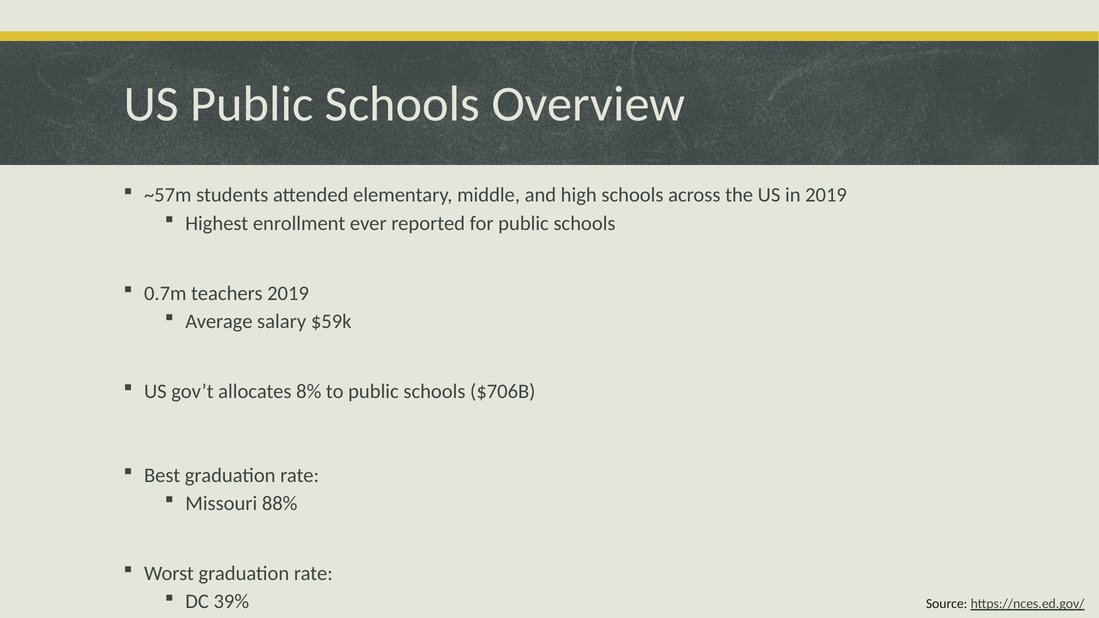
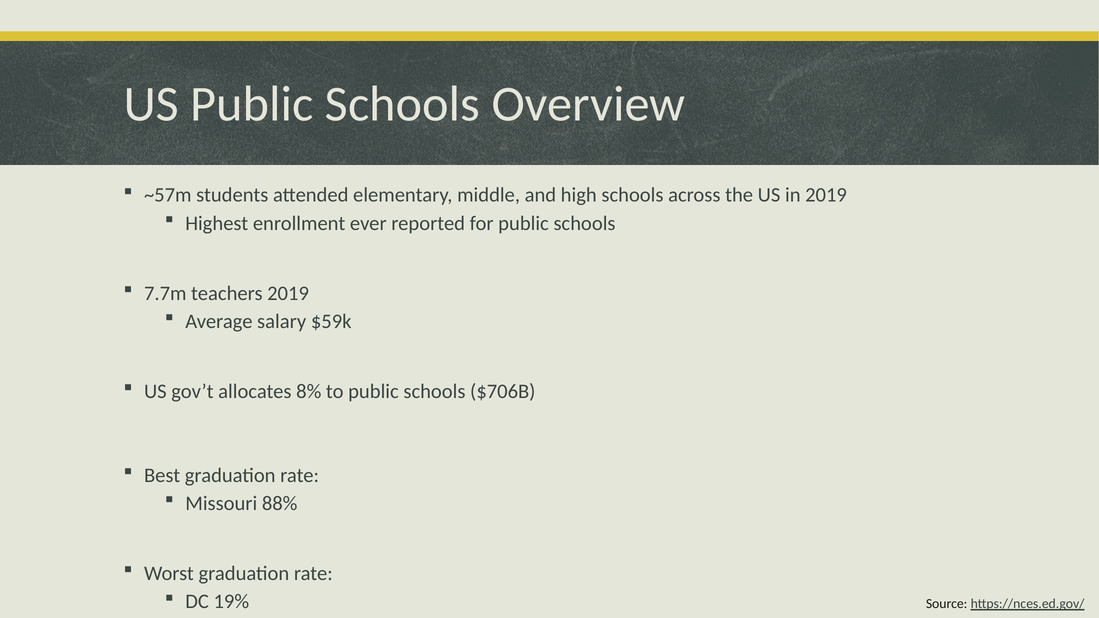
0.7m: 0.7m -> 7.7m (165, 293)
39%: 39% -> 19% (231, 602)
